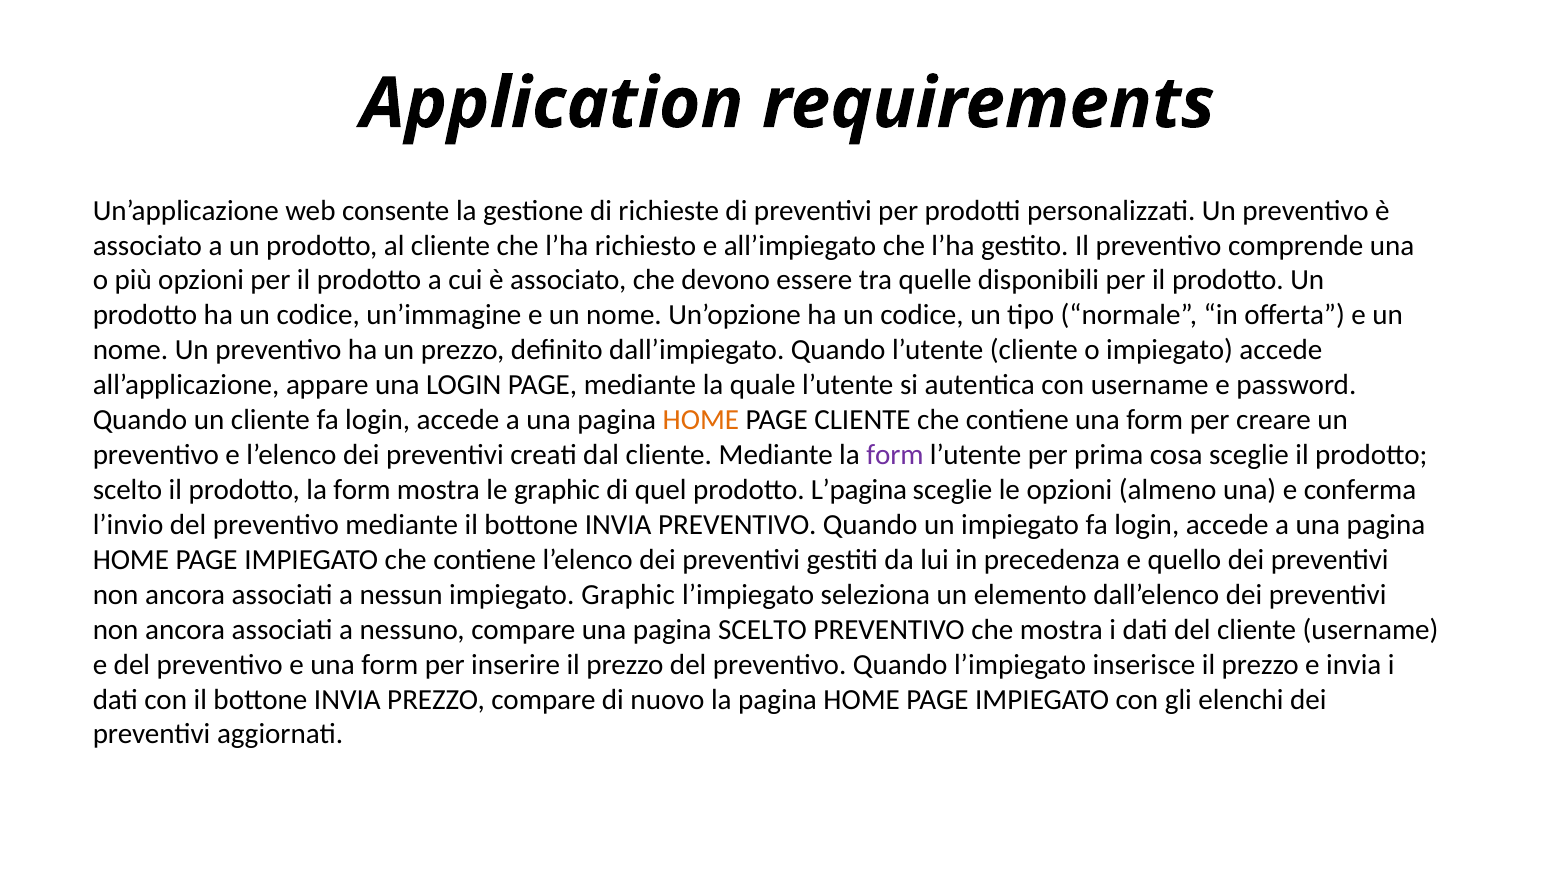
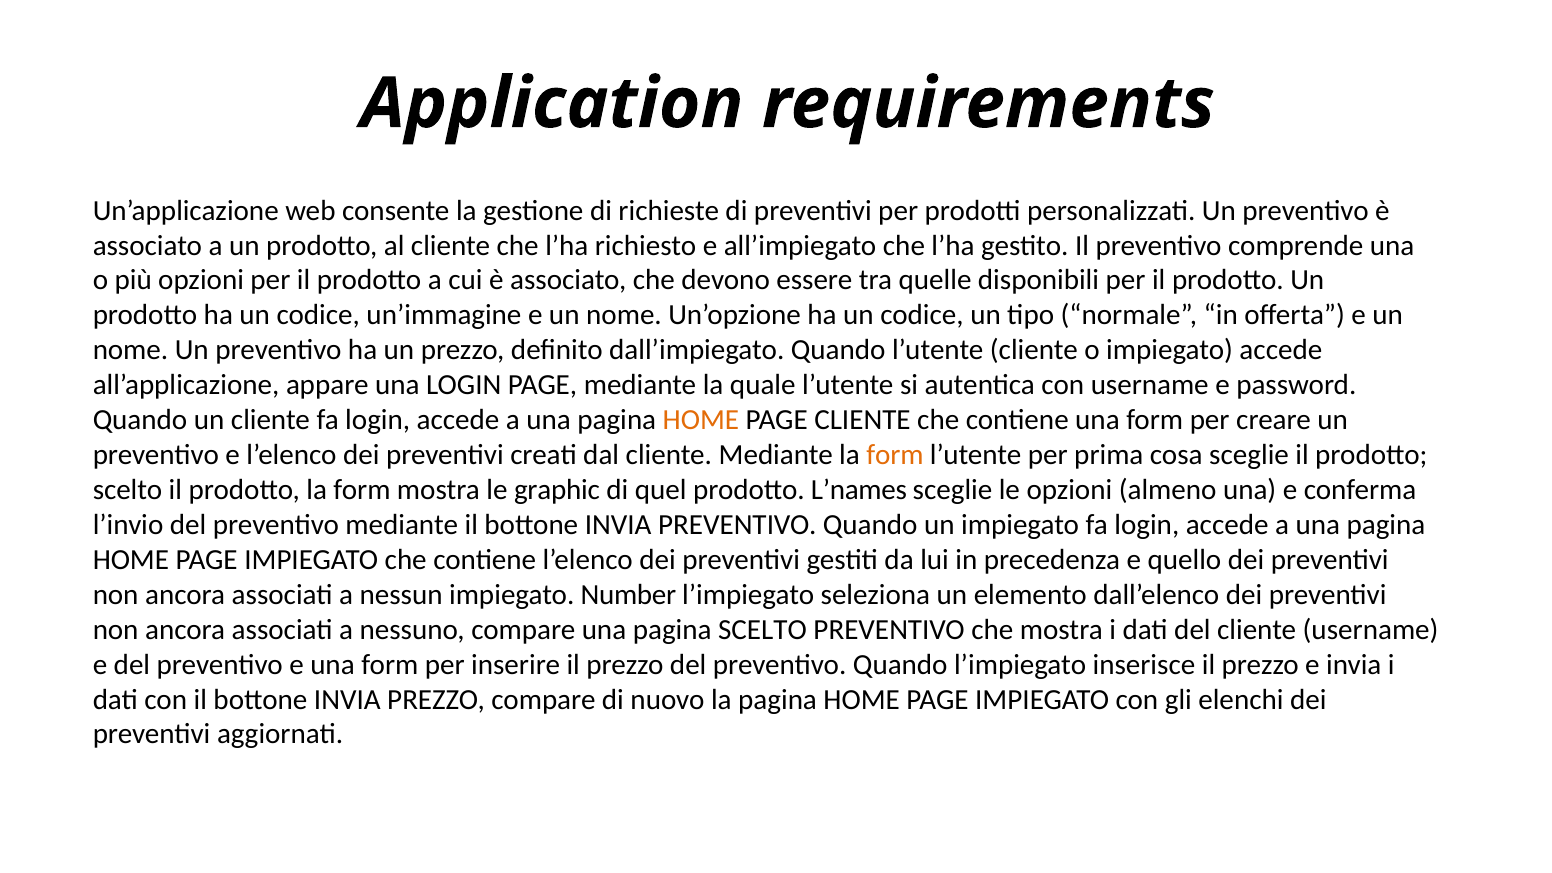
form colour: purple -> orange (895, 455)
L’pagina: L’pagina -> L’names (859, 490)
impiegato Graphic: Graphic -> Number (628, 595)
